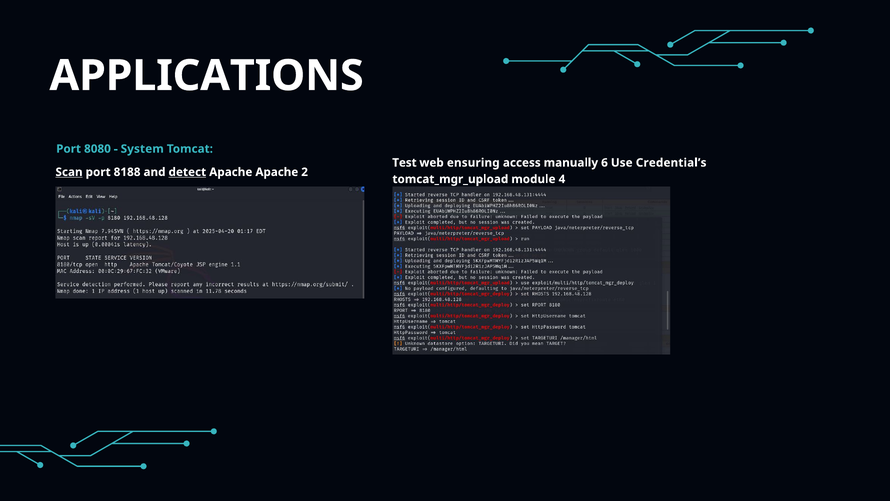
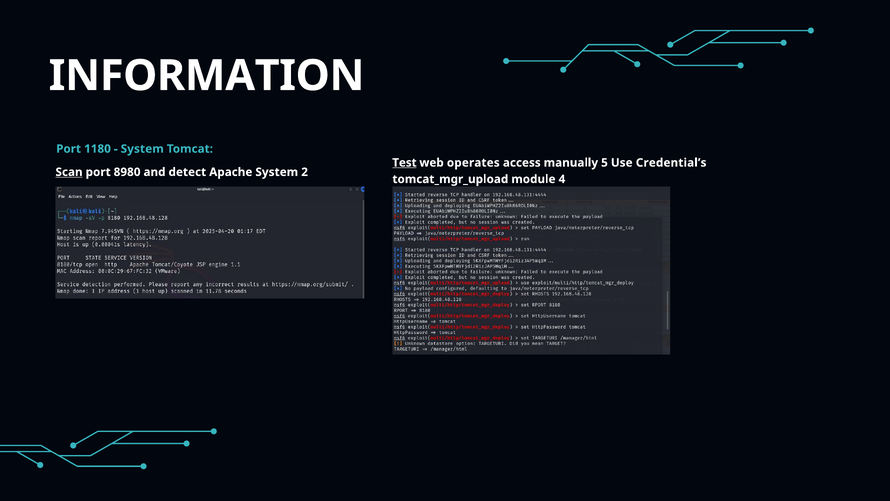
APPLICATIONS: APPLICATIONS -> INFORMATION (207, 76)
8080: 8080 -> 1180 (97, 149)
Test underline: none -> present (404, 163)
ensuring: ensuring -> operates (473, 163)
6: 6 -> 5 (605, 163)
8188: 8188 -> 8980 (127, 172)
detect underline: present -> none (187, 172)
Apache Apache: Apache -> System (277, 172)
